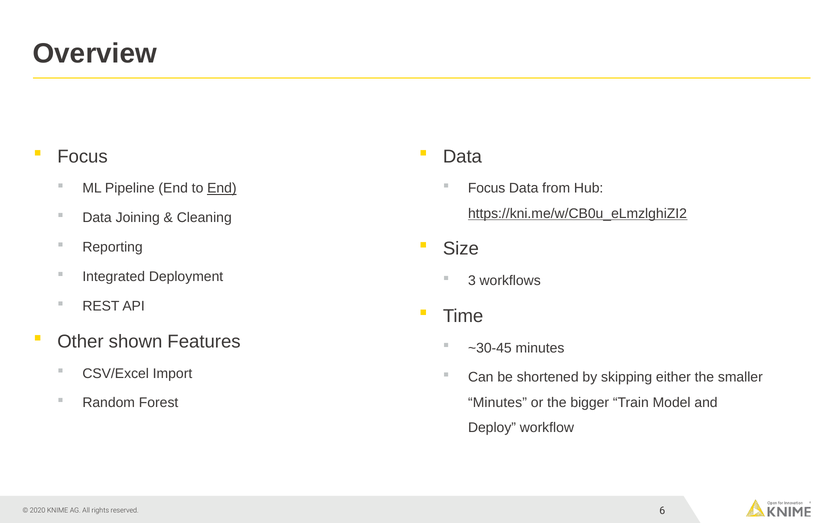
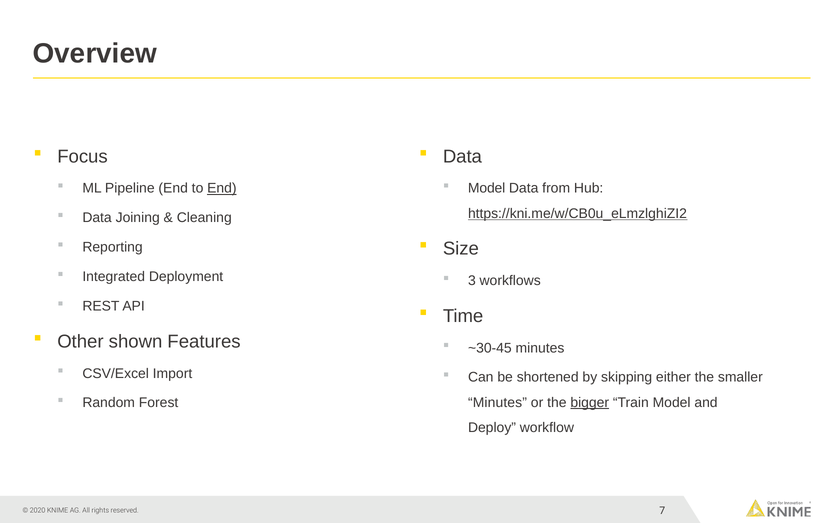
Focus: Focus -> Model (487, 188)
bigger underline: none -> present (590, 403)
6: 6 -> 7 (662, 511)
